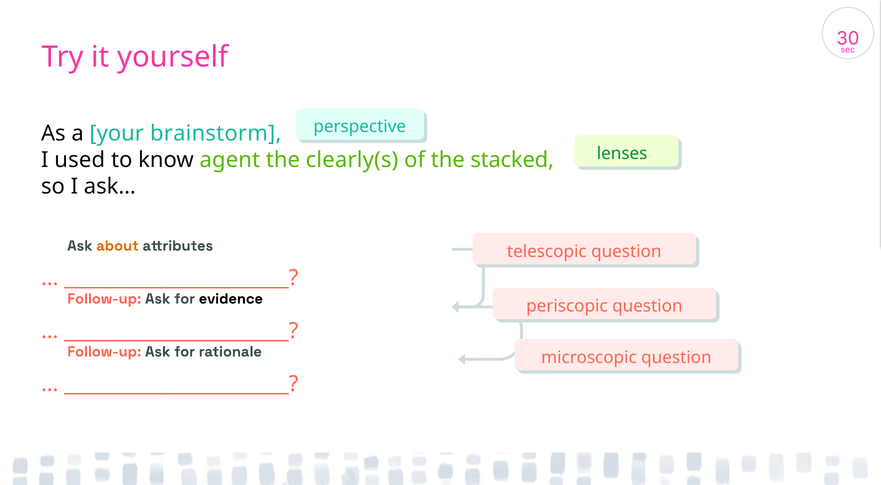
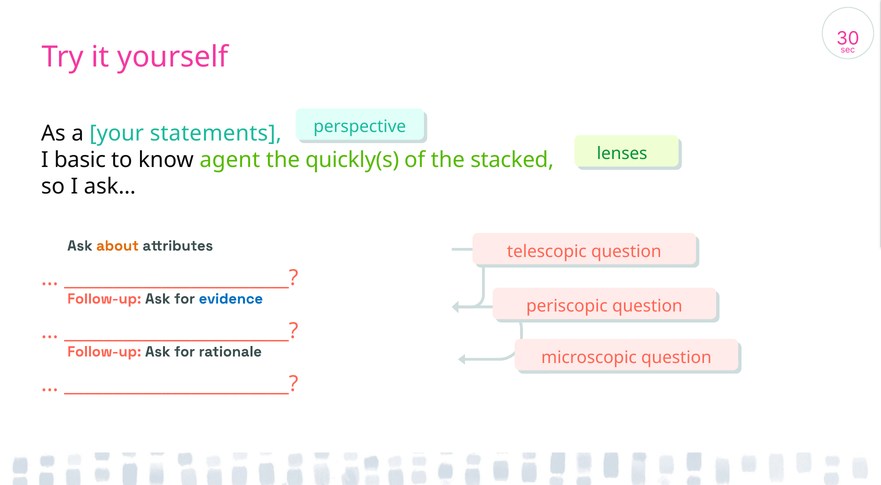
your brainstorm: brainstorm -> statements (216, 133)
used: used -> basic (80, 160)
clearly(s: clearly(s -> quickly(s (352, 160)
evidence colour: black -> blue (231, 298)
